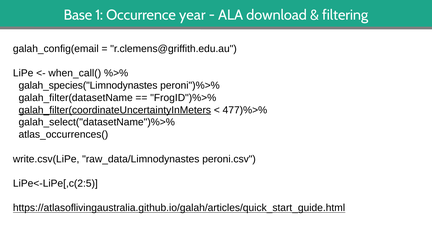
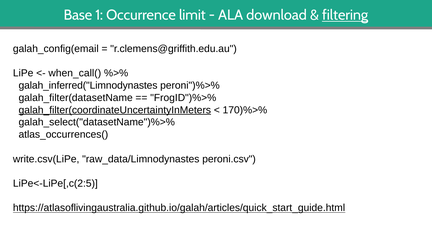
year: year -> limit (192, 15)
filtering underline: none -> present (345, 15)
galah_species("Limnodynastes: galah_species("Limnodynastes -> galah_inferred("Limnodynastes (88, 85)
477)%>%: 477)%>% -> 170)%>% (245, 110)
